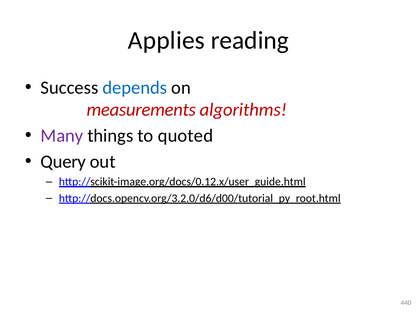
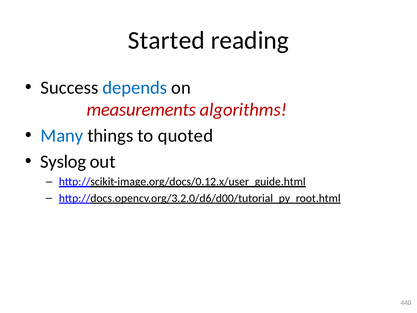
Applies: Applies -> Started (166, 40)
Many colour: purple -> blue (62, 136)
Query: Query -> Syslog (63, 162)
